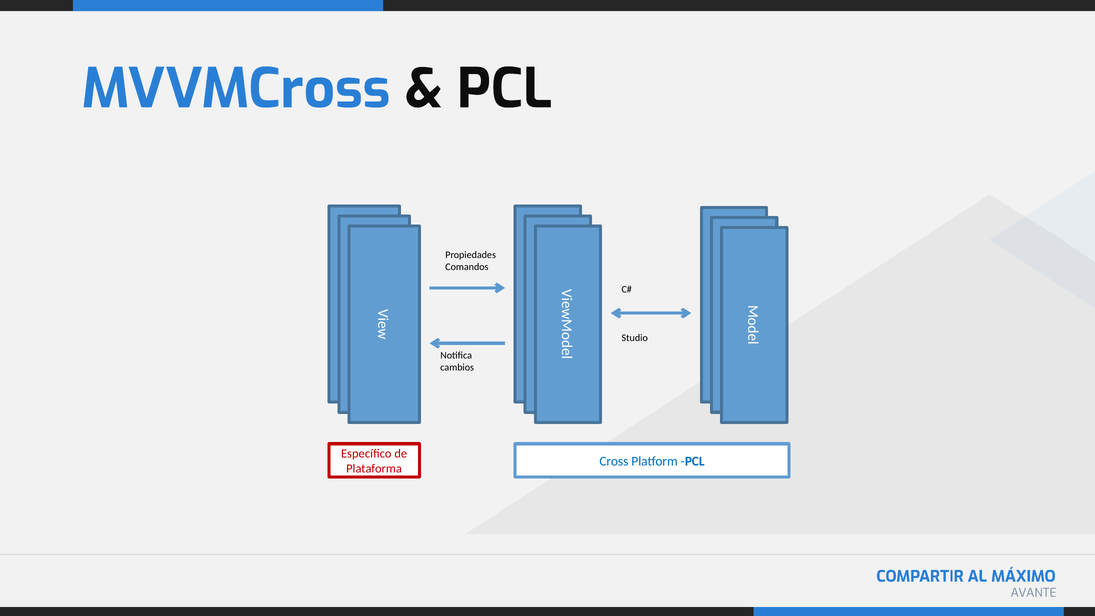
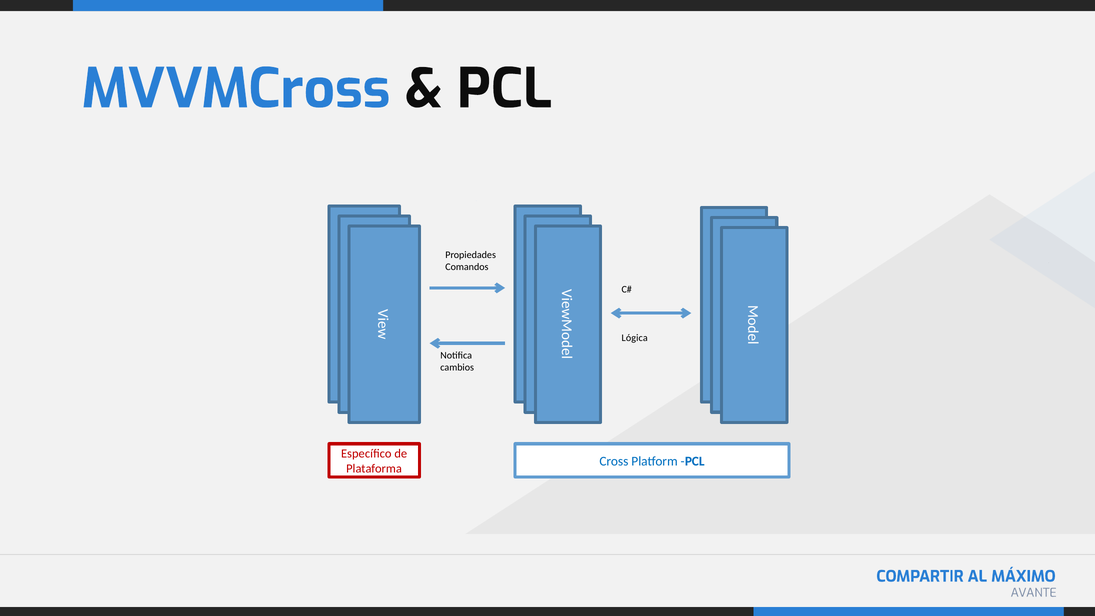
Studio: Studio -> Lógica (635, 338)
